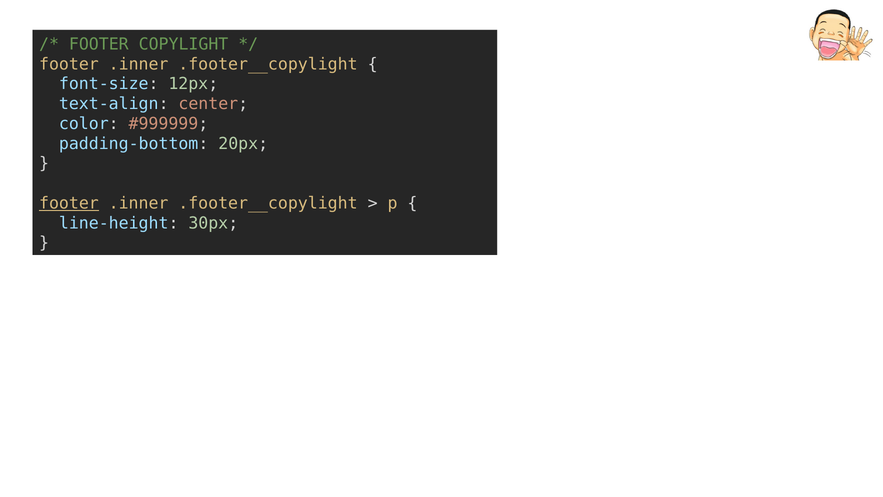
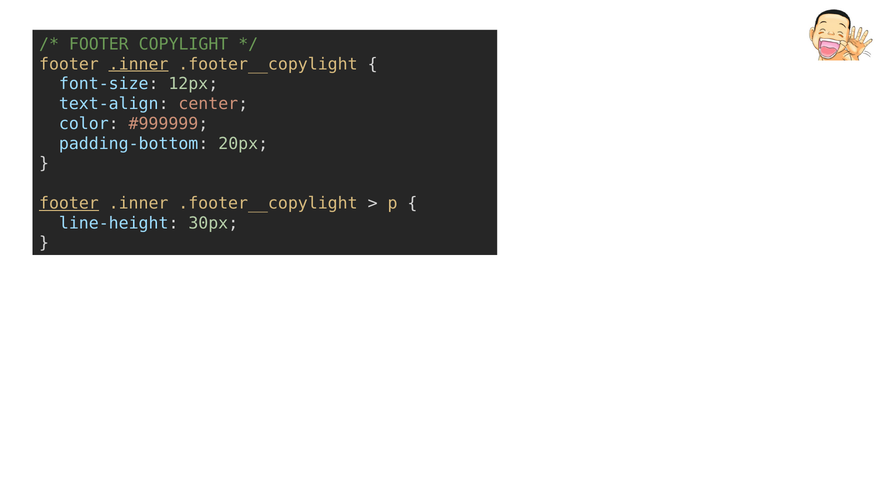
.inner underline: none -> present (139, 64)
